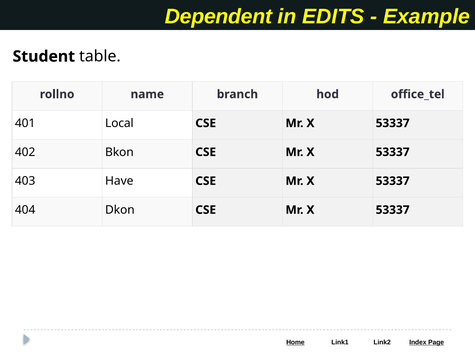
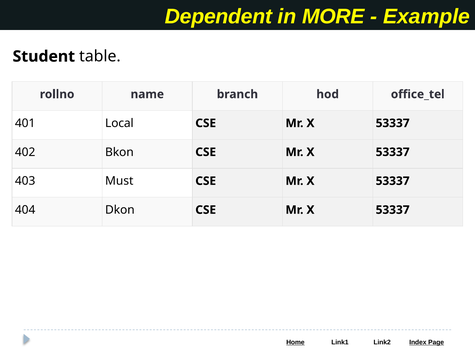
EDITS: EDITS -> MORE (333, 16)
Have: Have -> Must (119, 181)
